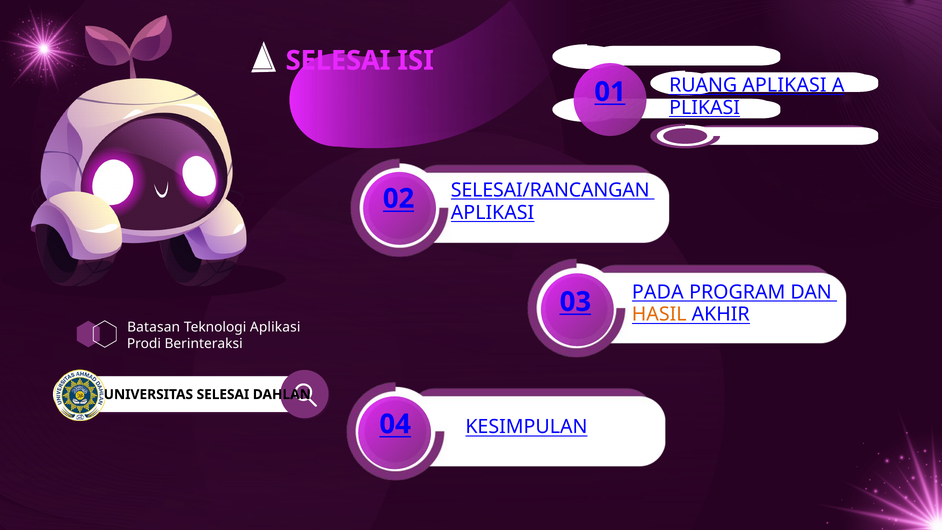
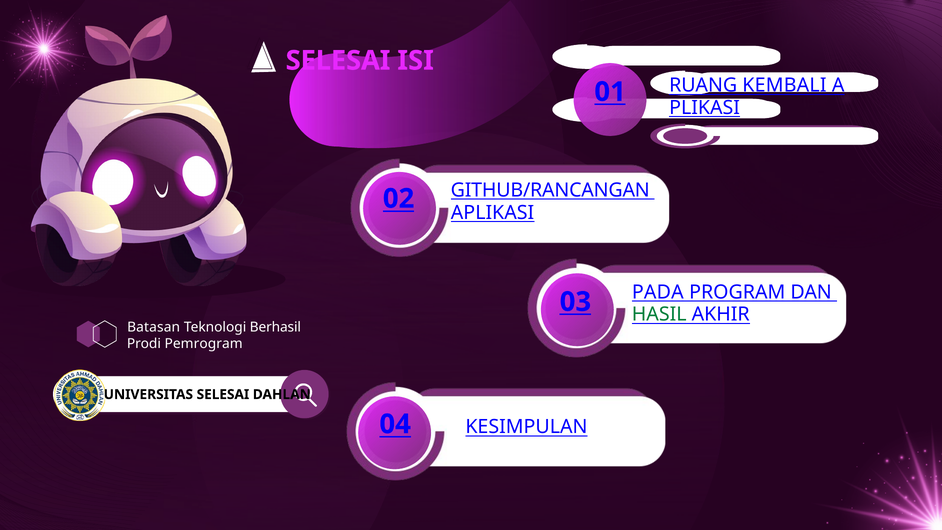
RUANG APLIKASI: APLIKASI -> KEMBALI (784, 85)
SELESAI/RANCANGAN: SELESAI/RANCANGAN -> GITHUB/RANCANGAN (550, 190)
HASIL colour: orange -> green (659, 314)
Teknologi Aplikasi: Aplikasi -> Berhasil (275, 327)
Berinteraksi: Berinteraksi -> Pemrogram (204, 344)
